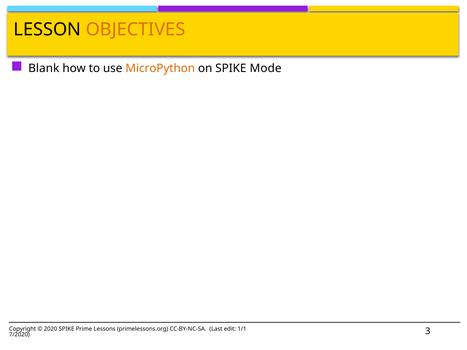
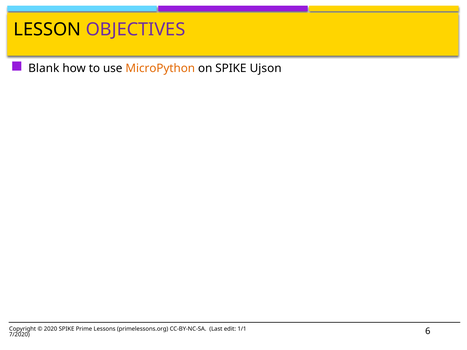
OBJECTIVES colour: orange -> purple (136, 29)
Mode: Mode -> Ujson (266, 68)
3: 3 -> 6 (428, 331)
